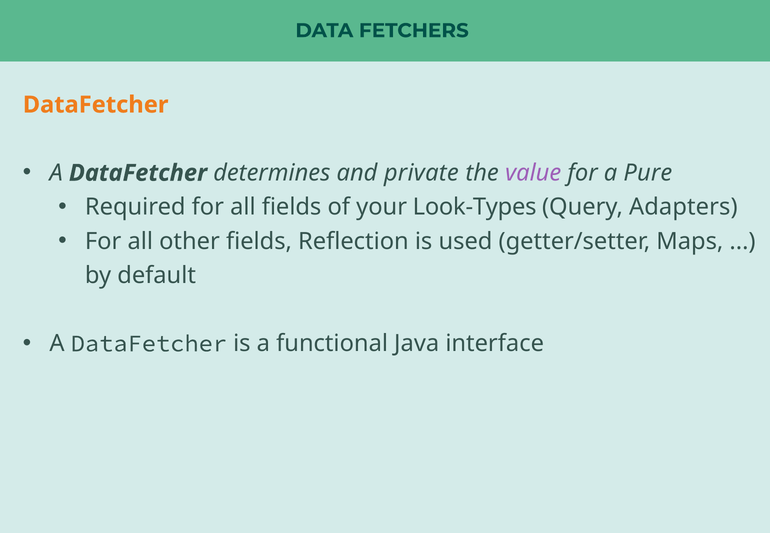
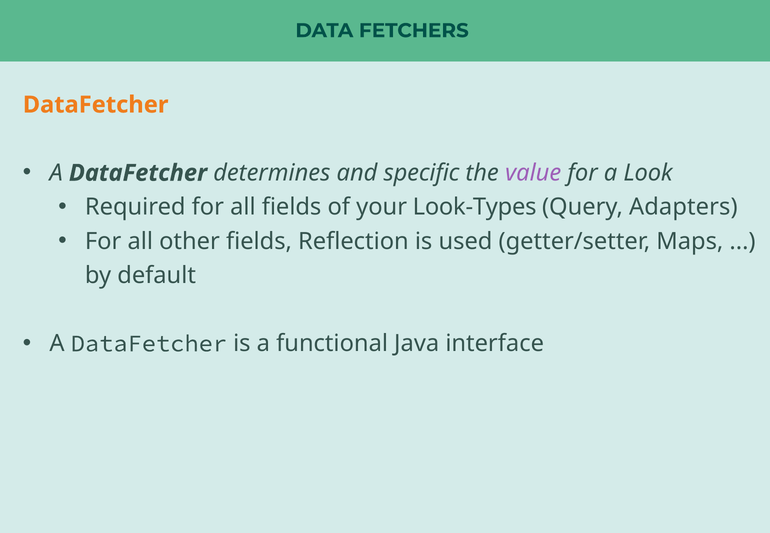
private: private -> specific (422, 173)
Pure: Pure -> Look (648, 173)
